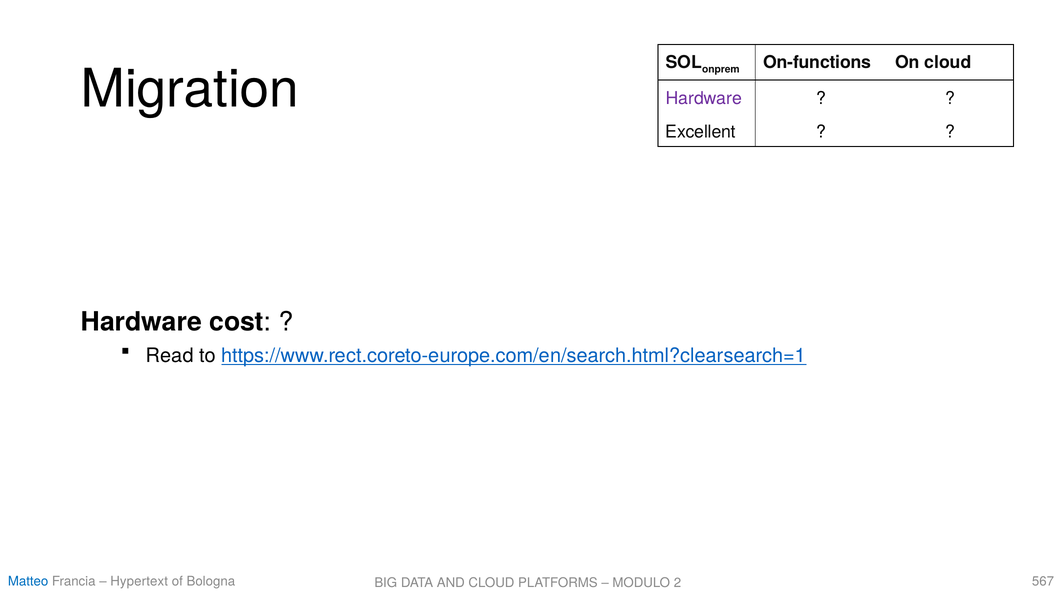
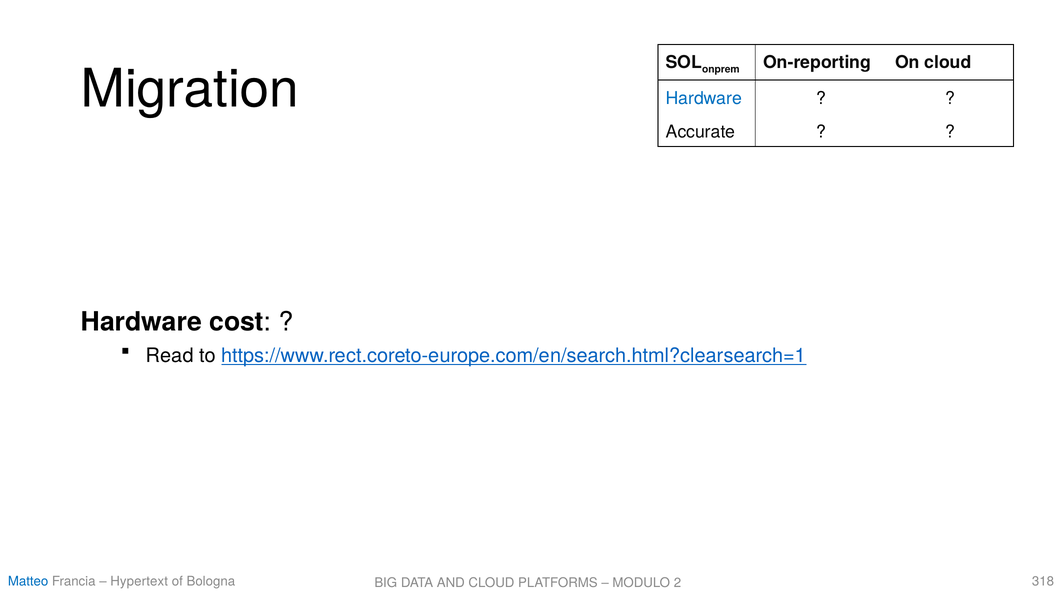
On-functions: On-functions -> On-reporting (817, 62)
Hardware colour: purple -> blue (704, 98)
Excellent: Excellent -> Accurate (701, 132)
567: 567 -> 318 (1043, 581)
